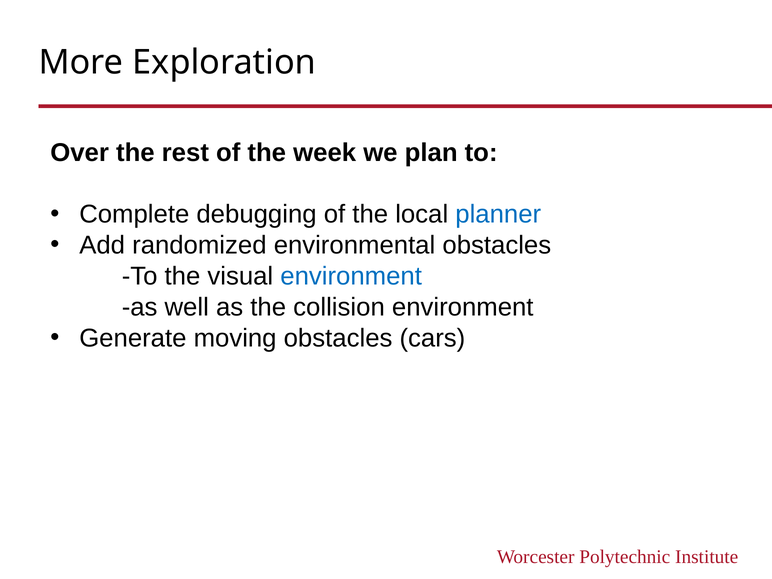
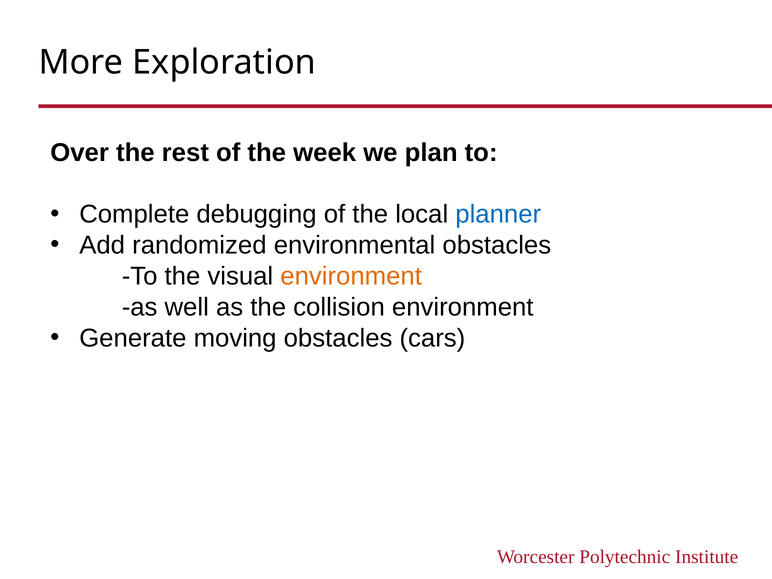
environment colour: blue -> orange (351, 276)
